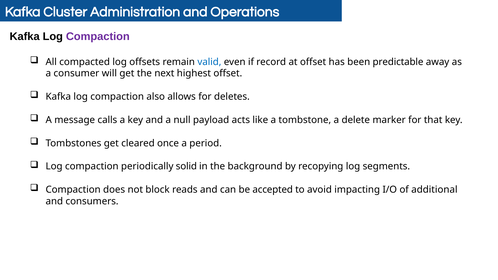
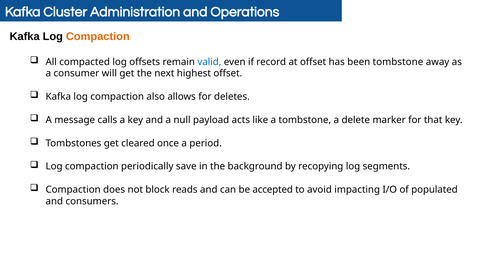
Compaction colour: purple -> orange (98, 37)
been predictable: predictable -> tombstone (398, 62)
solid: solid -> save (186, 166)
additional: additional -> populated (434, 190)
